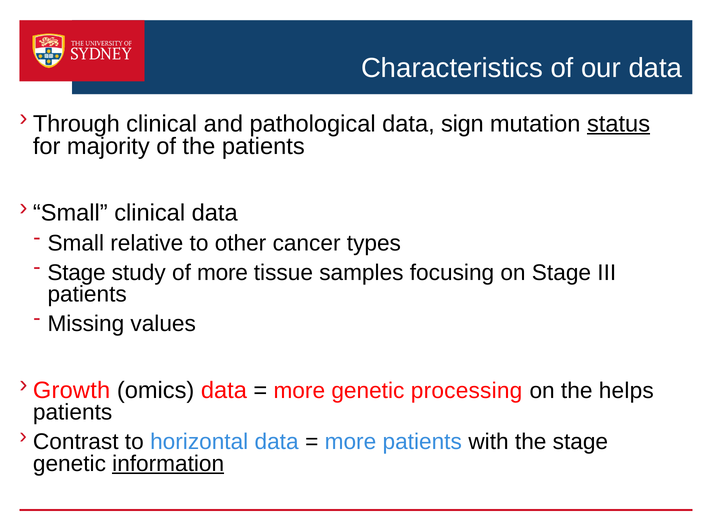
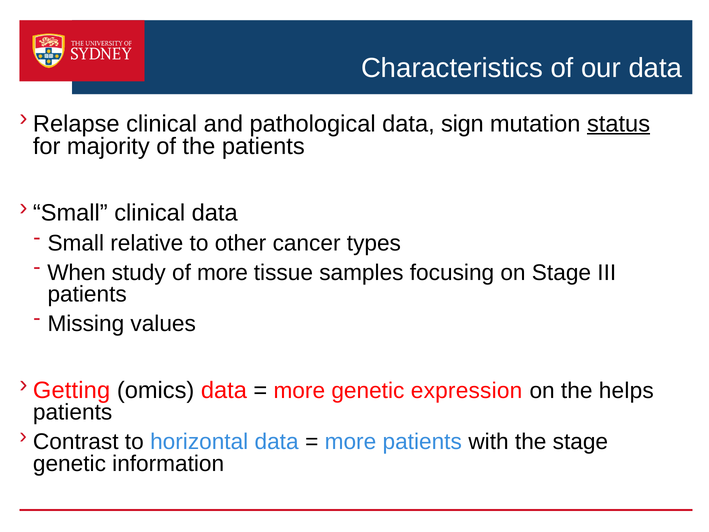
Through: Through -> Relapse (76, 124)
Stage: Stage -> When (77, 272)
Growth: Growth -> Getting (72, 390)
processing: processing -> expression (467, 390)
information underline: present -> none (168, 463)
